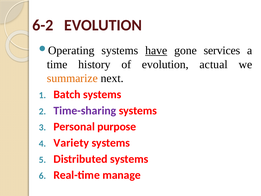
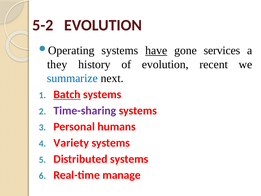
6-2: 6-2 -> 5-2 (43, 25)
time: time -> they (57, 64)
actual: actual -> recent (214, 64)
summarize colour: orange -> blue (72, 78)
Batch underline: none -> present (67, 94)
purpose: purpose -> humans (117, 127)
